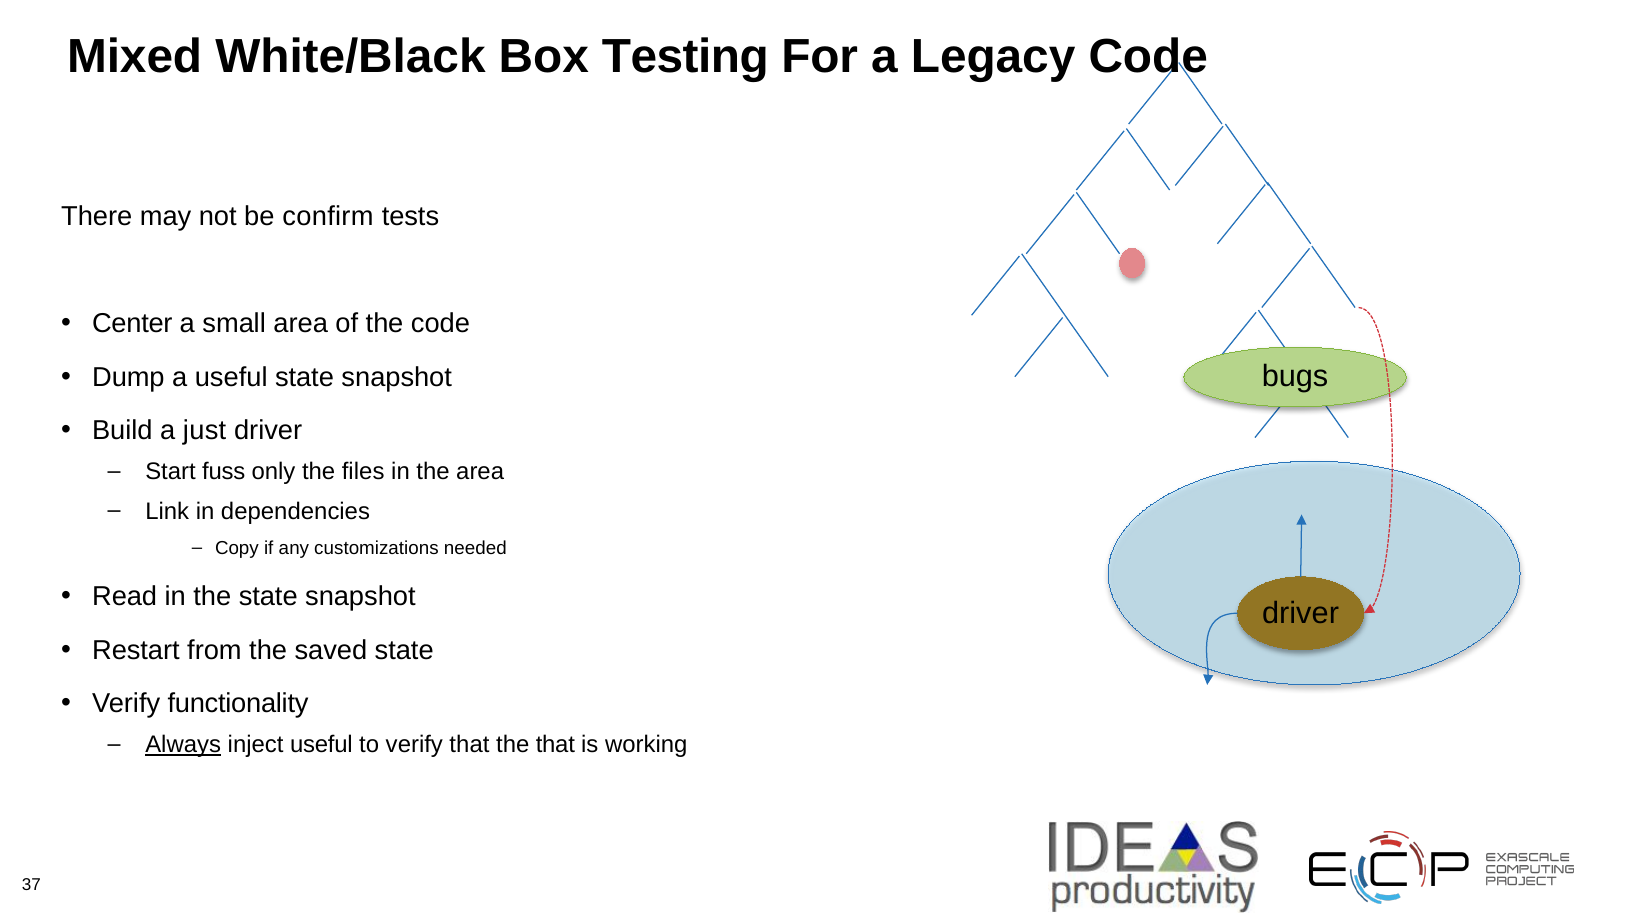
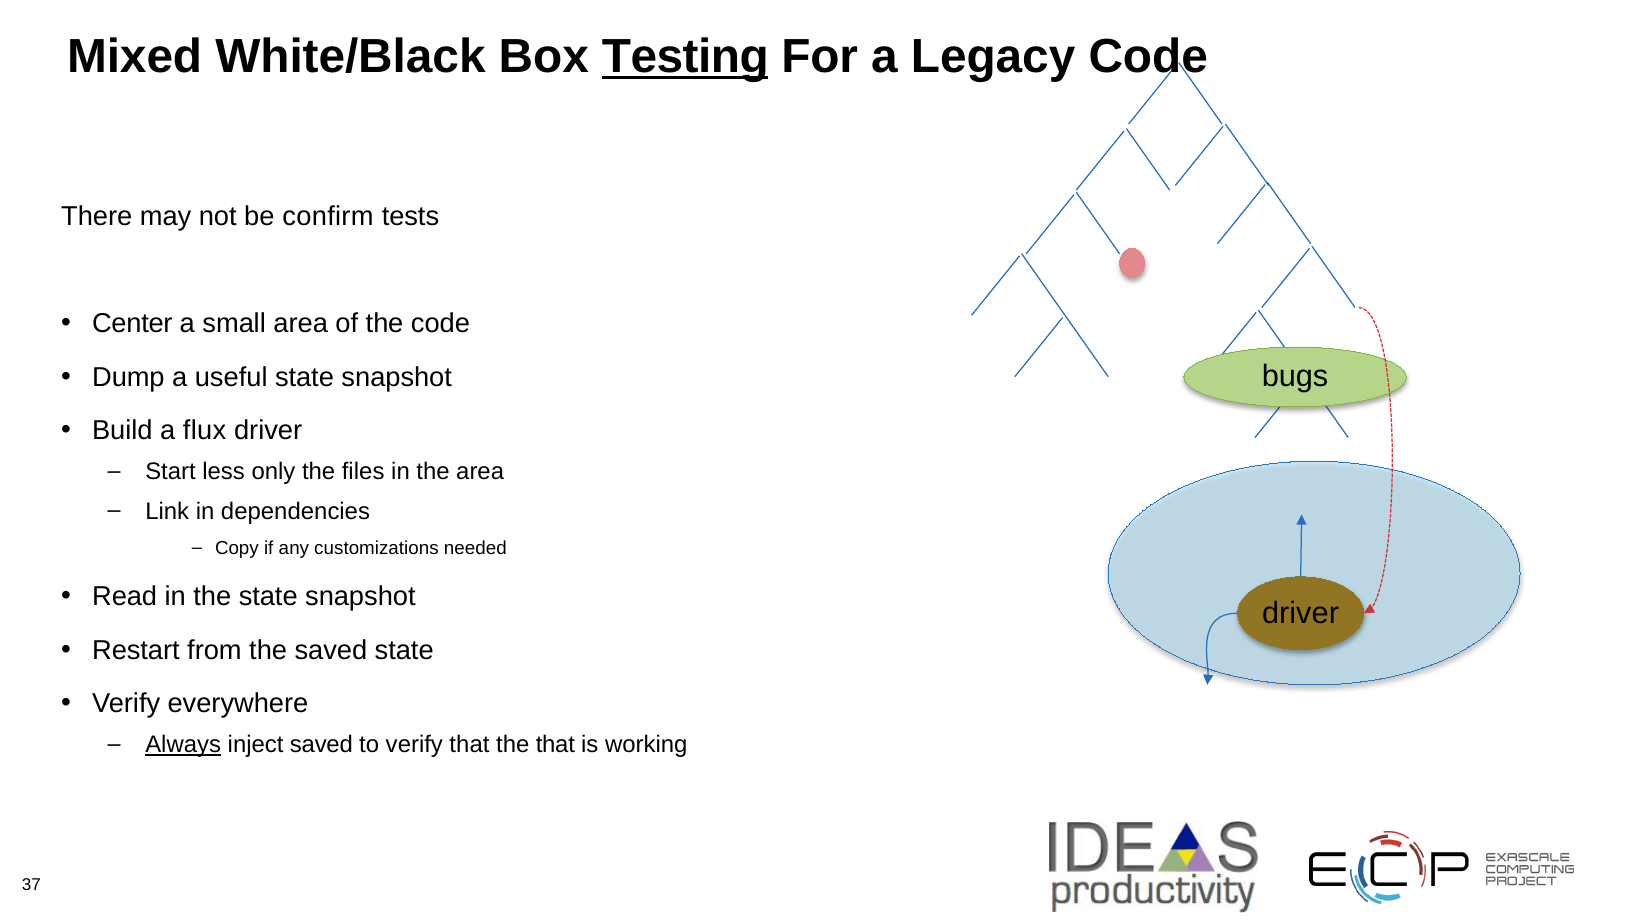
Testing underline: none -> present (685, 57)
just: just -> flux (205, 430)
fuss: fuss -> less (224, 472)
functionality: functionality -> everywhere (238, 703)
inject useful: useful -> saved (321, 744)
